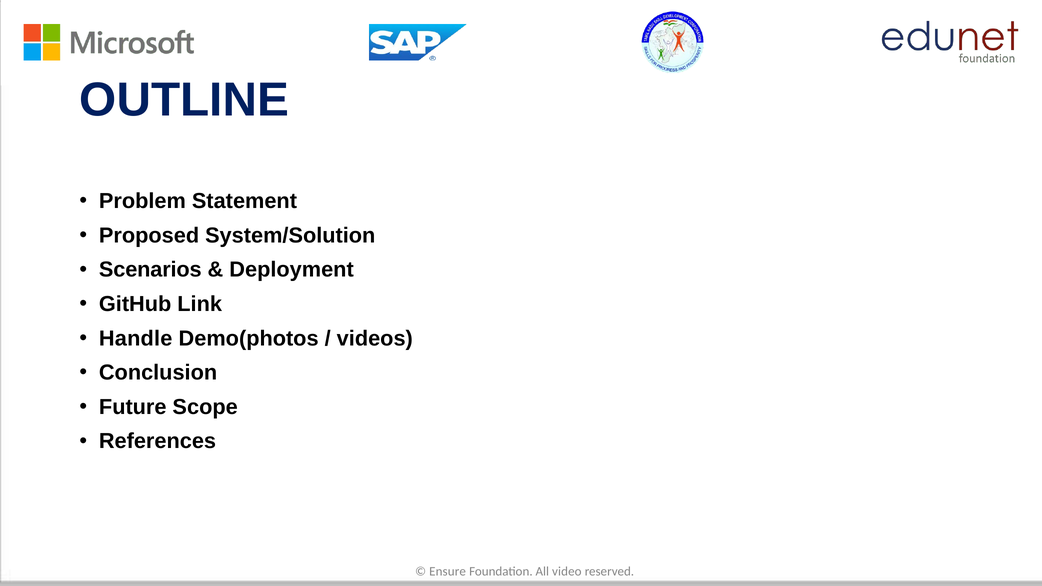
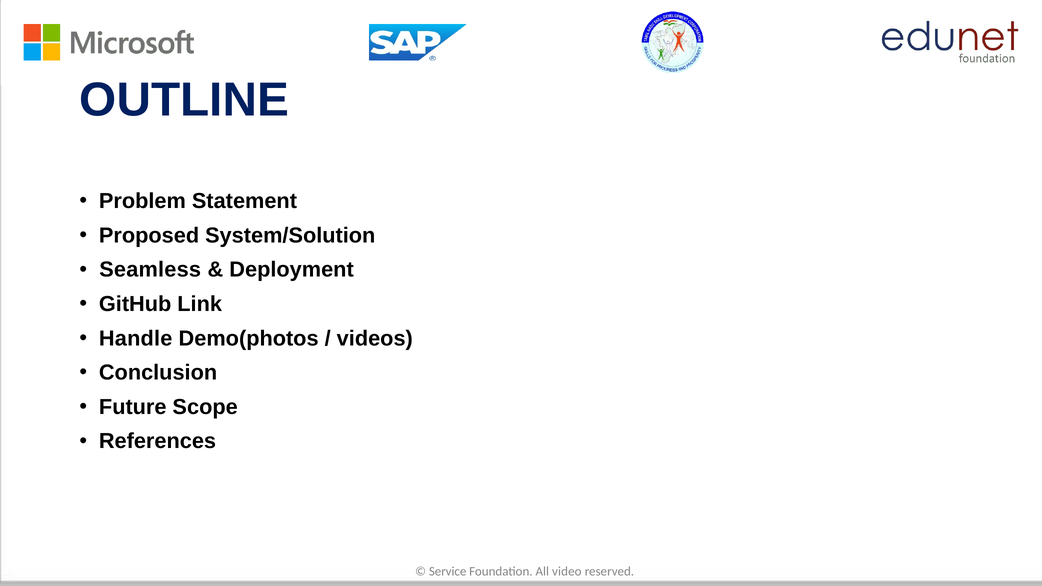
Scenarios: Scenarios -> Seamless (150, 270)
Ensure: Ensure -> Service (448, 571)
